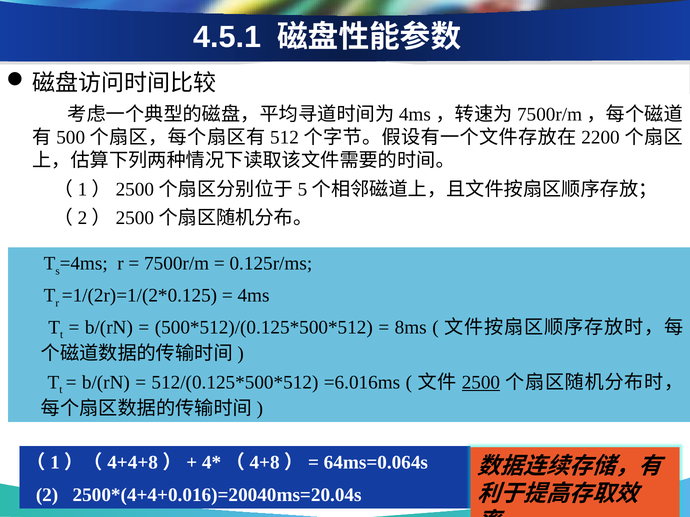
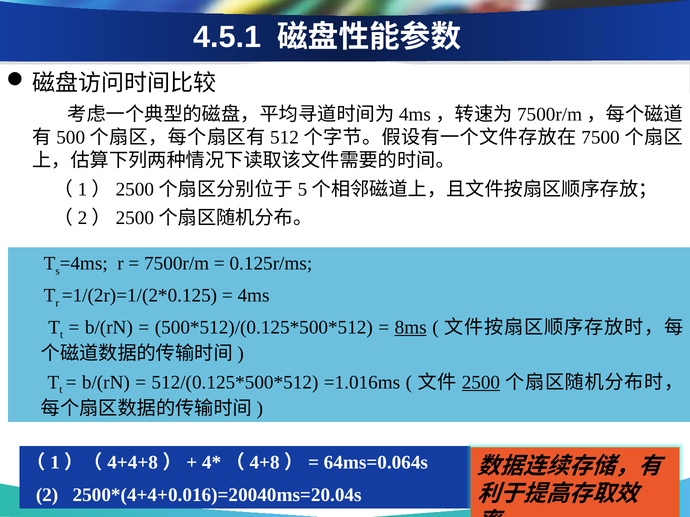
2200: 2200 -> 7500 (601, 138)
8ms underline: none -> present (411, 328)
=6.016ms: =6.016ms -> =1.016ms (362, 383)
